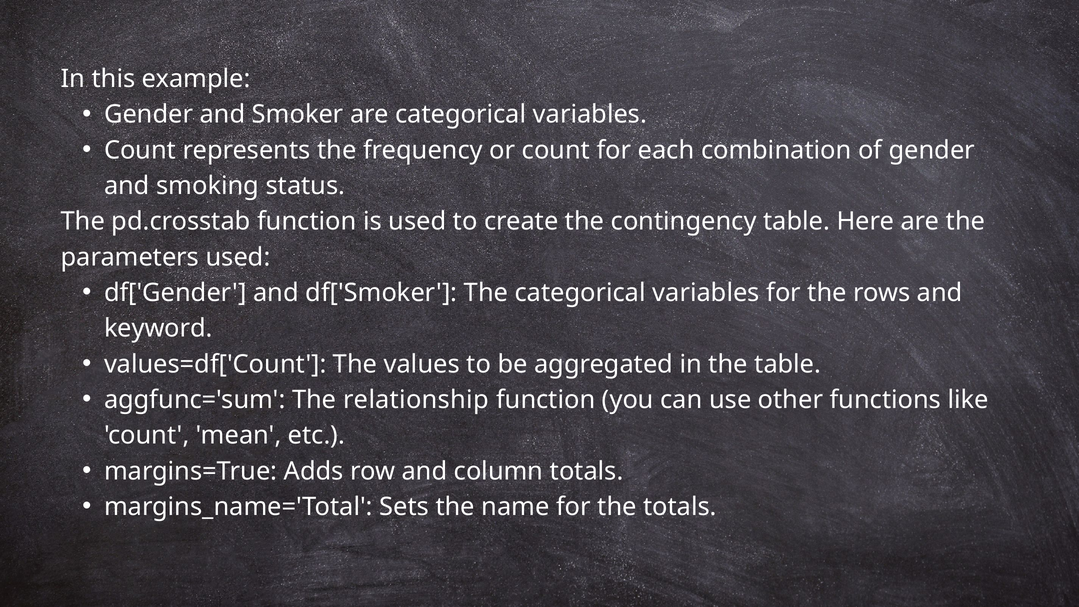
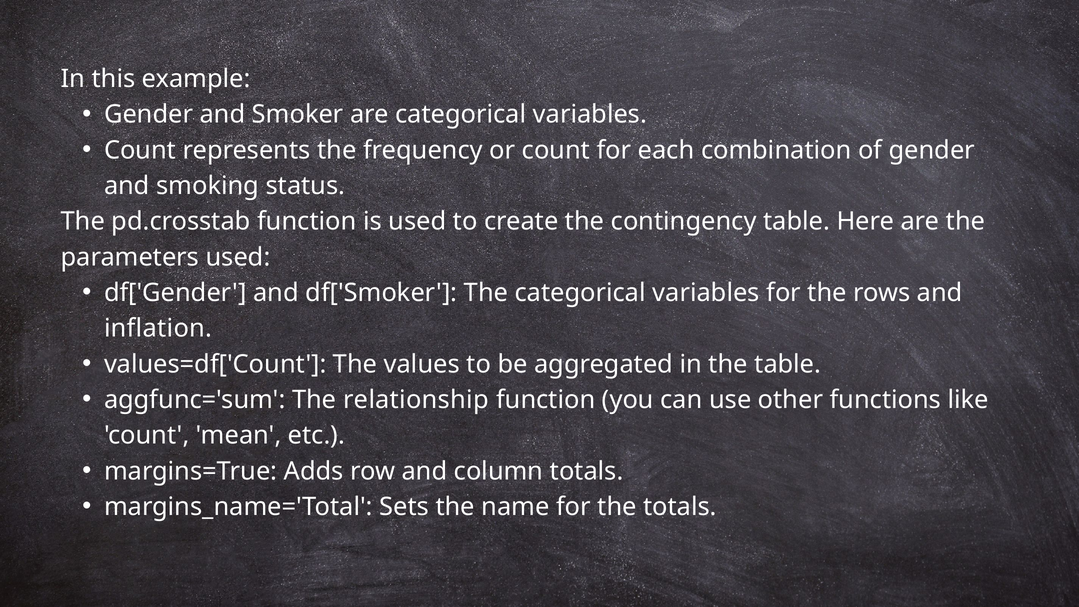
keyword: keyword -> inflation (158, 329)
